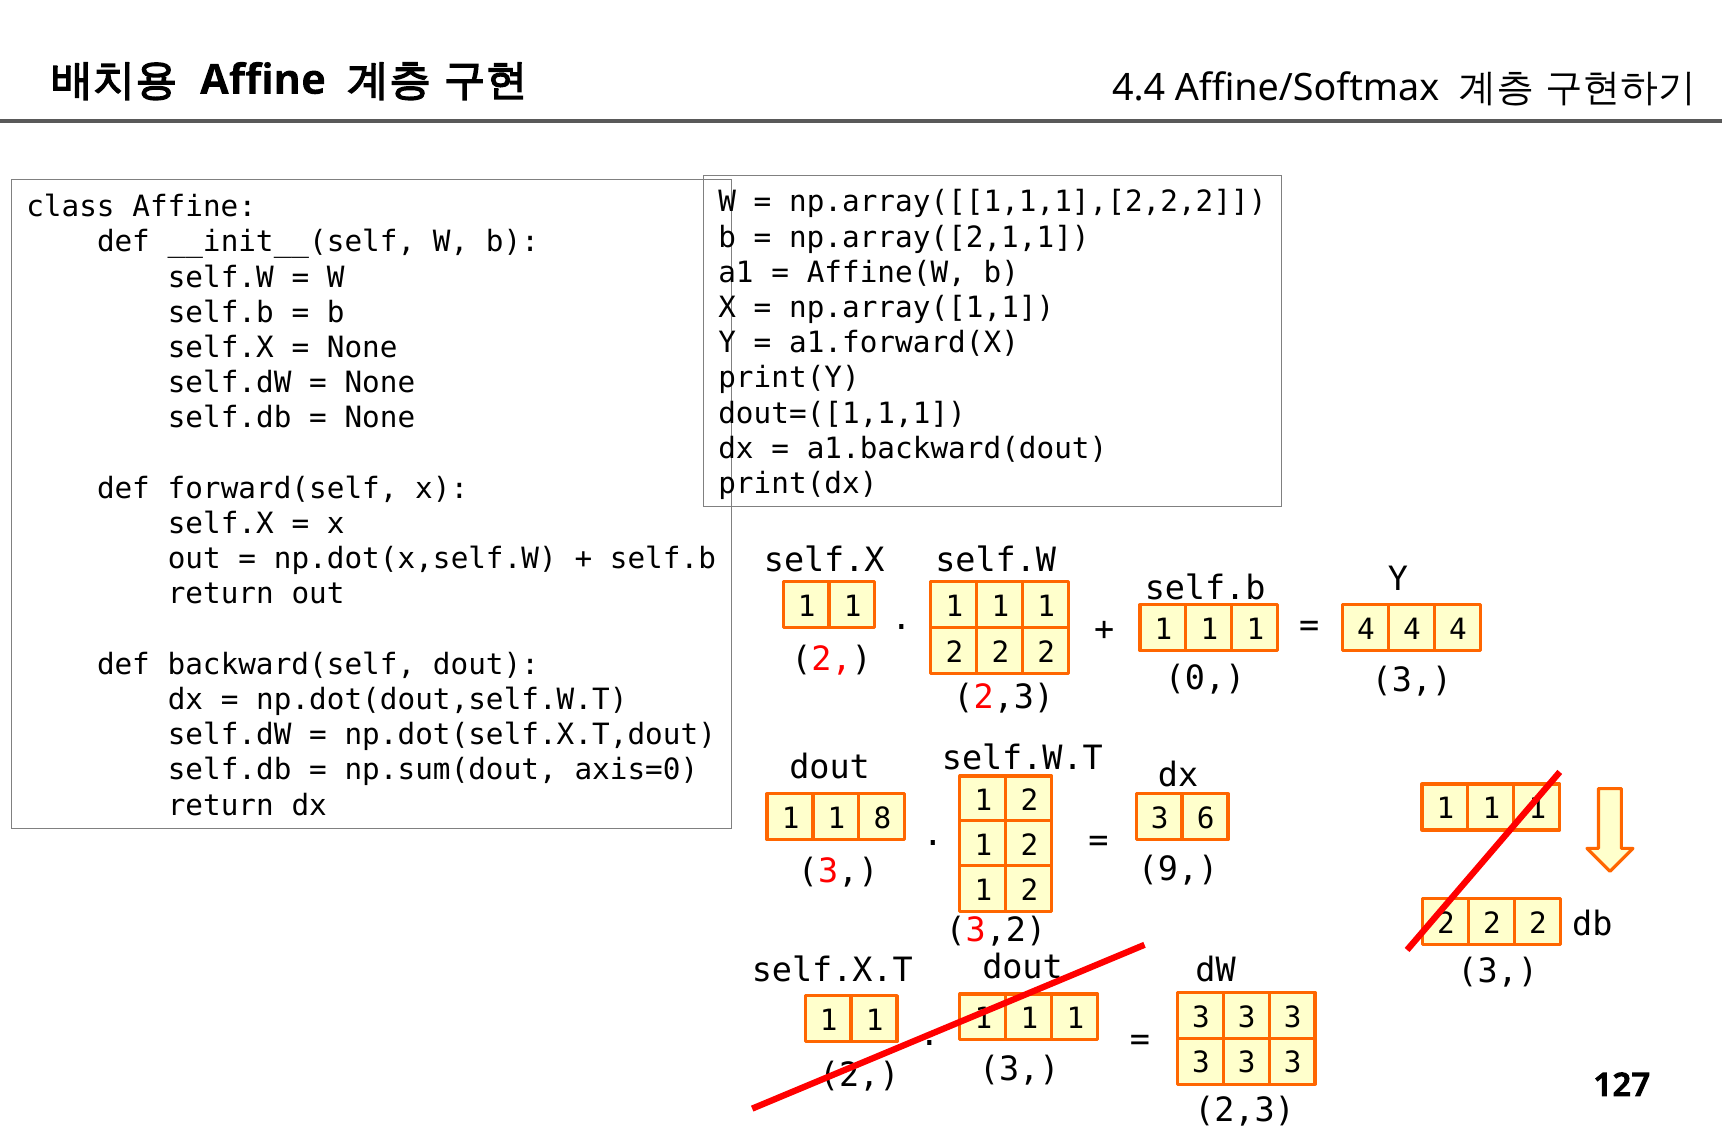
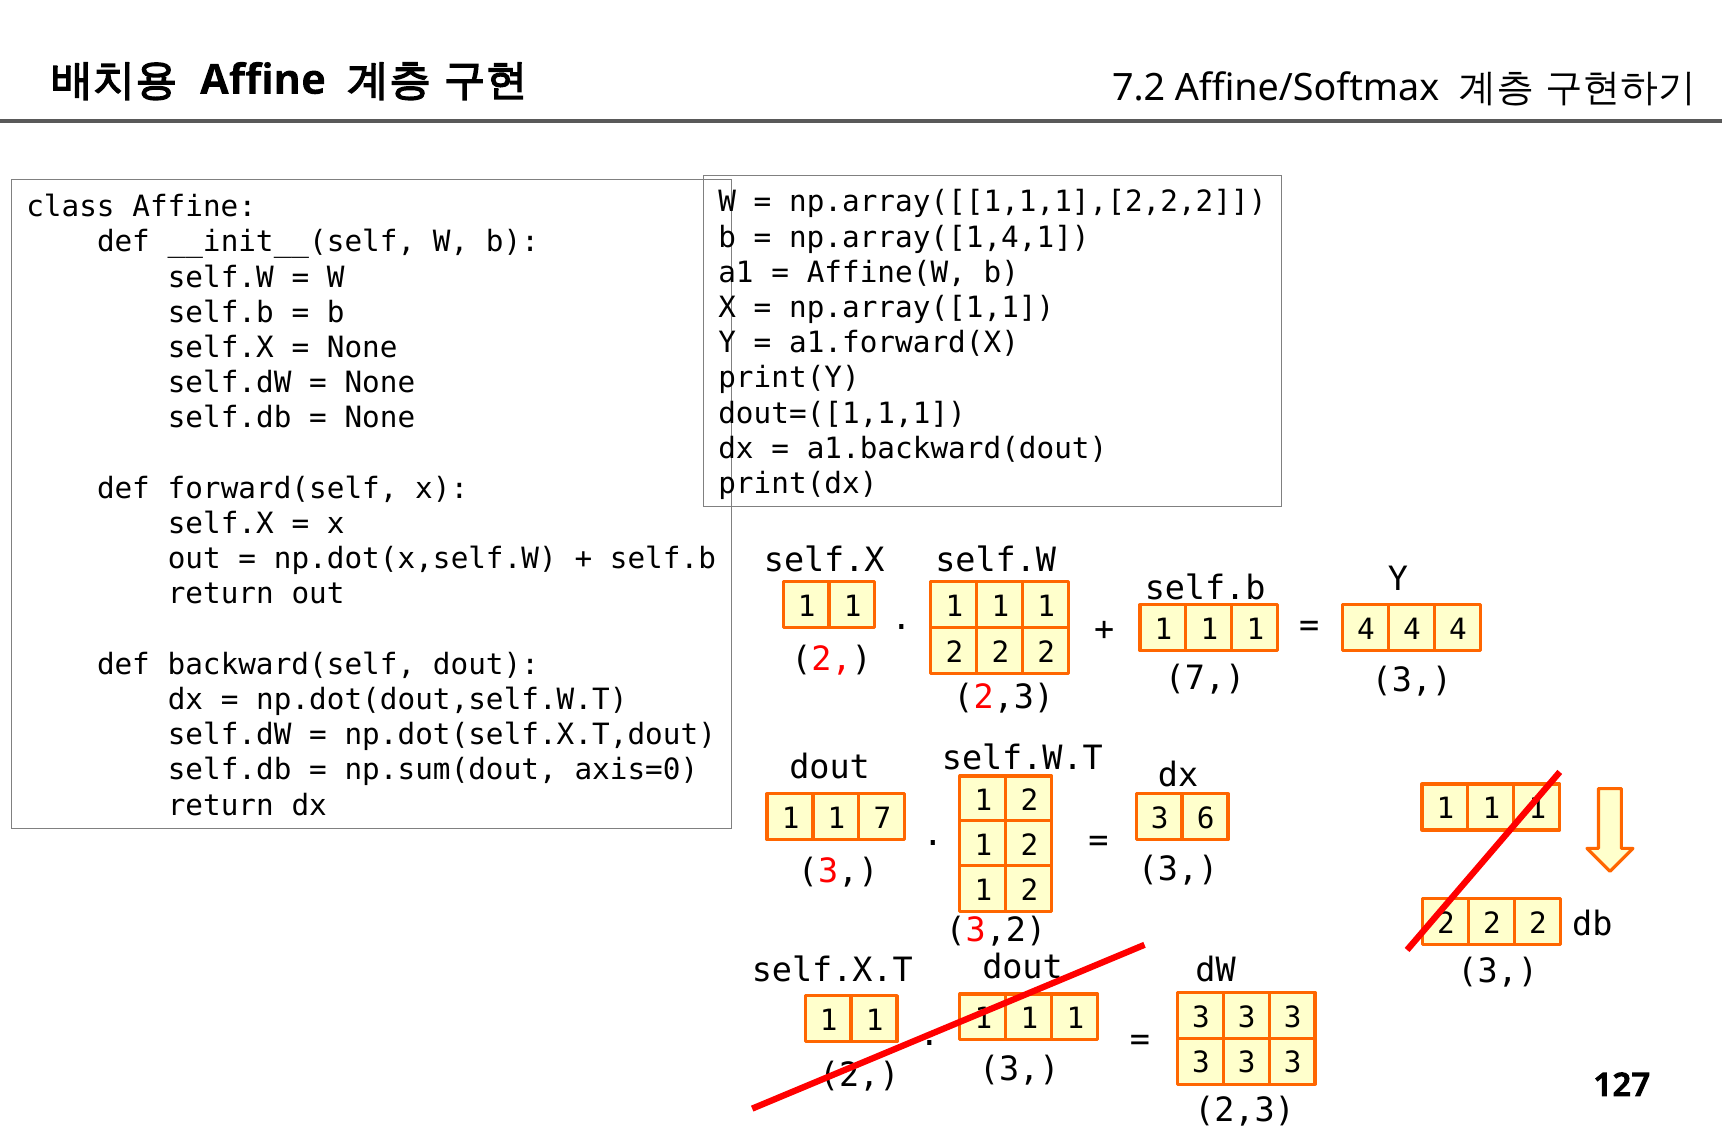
4.4: 4.4 -> 7.2 (1139, 88)
np.array([2,1,1: np.array([2,1,1 -> np.array([1,4,1 (939, 237)
0: 0 -> 7 (1205, 679)
1 8: 8 -> 7 (883, 819)
9: 9 -> 3 (1178, 870)
